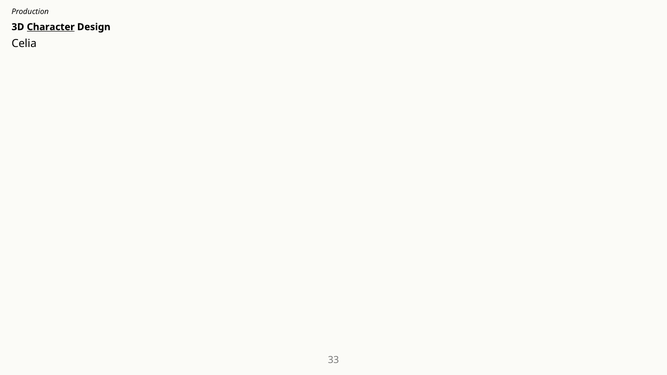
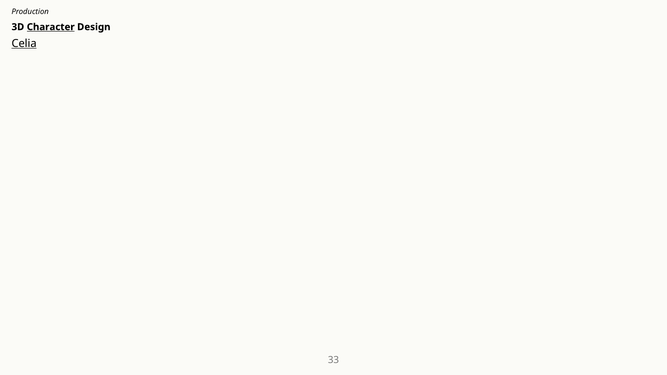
Celia underline: none -> present (24, 43)
